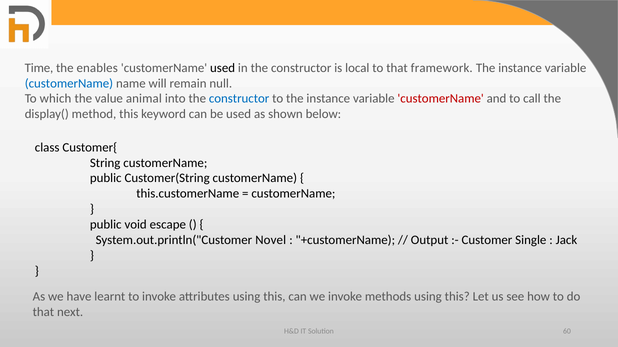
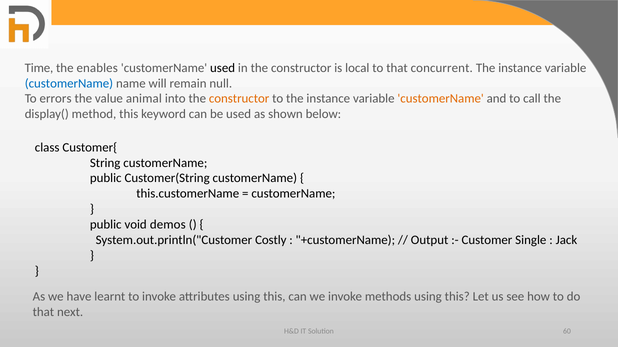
framework: framework -> concurrent (442, 68)
which: which -> errors (56, 99)
constructor colour: blue -> orange (239, 99)
customerName colour: red -> orange (441, 99)
escape: escape -> demos (168, 225)
Novel: Novel -> Costly (271, 240)
